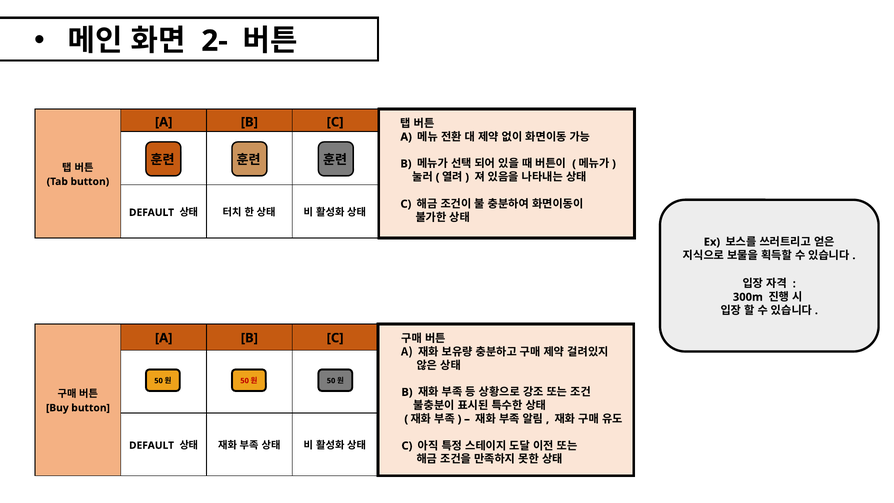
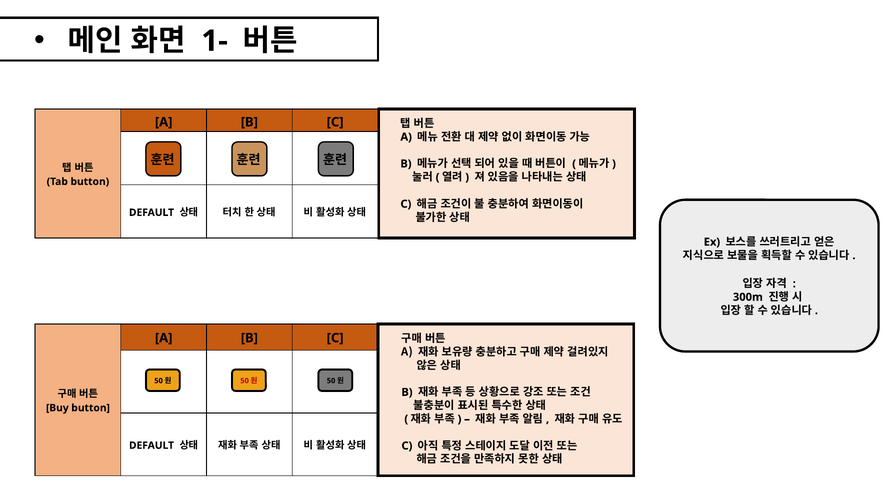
2-: 2- -> 1- (215, 41)
